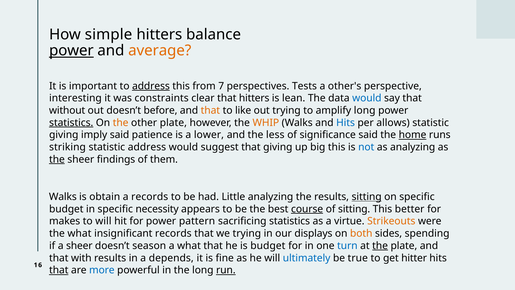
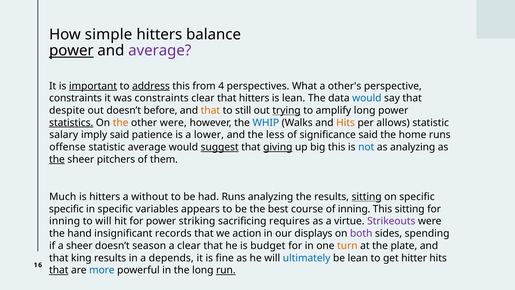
average colour: orange -> purple (160, 51)
important underline: none -> present (93, 86)
7: 7 -> 4 (221, 86)
Tests: Tests -> What (305, 86)
interesting: interesting -> constraints (75, 98)
without: without -> despite (67, 110)
like: like -> still (243, 110)
trying underline: none -> present (287, 110)
other plate: plate -> were (173, 123)
WHIP colour: orange -> blue (266, 123)
Hits colour: blue -> orange (346, 123)
giving: giving -> salary (64, 135)
home underline: present -> none (413, 135)
striking: striking -> offense (67, 147)
statistic address: address -> average (147, 147)
suggest underline: none -> present (220, 147)
giving underline: none -> present (278, 147)
findings: findings -> pitchers (116, 159)
Walks: Walks -> Much (63, 197)
is obtain: obtain -> hitters (105, 197)
a records: records -> without (150, 197)
had Little: Little -> Runs (233, 197)
budget: budget -> specific (66, 209)
necessity: necessity -> variables (157, 209)
course underline: present -> none (307, 209)
of sitting: sitting -> inning (354, 209)
This better: better -> sitting (410, 209)
makes: makes -> inning (65, 221)
pattern: pattern -> striking (197, 221)
sacrificing statistics: statistics -> requires (289, 221)
Strikeouts colour: orange -> purple (391, 221)
the what: what -> hand (80, 233)
we trying: trying -> action (247, 233)
both colour: orange -> purple (361, 233)
a what: what -> clear (189, 245)
turn colour: blue -> orange (347, 245)
the underline: present -> none (380, 245)
with: with -> king (81, 258)
be true: true -> lean (358, 258)
